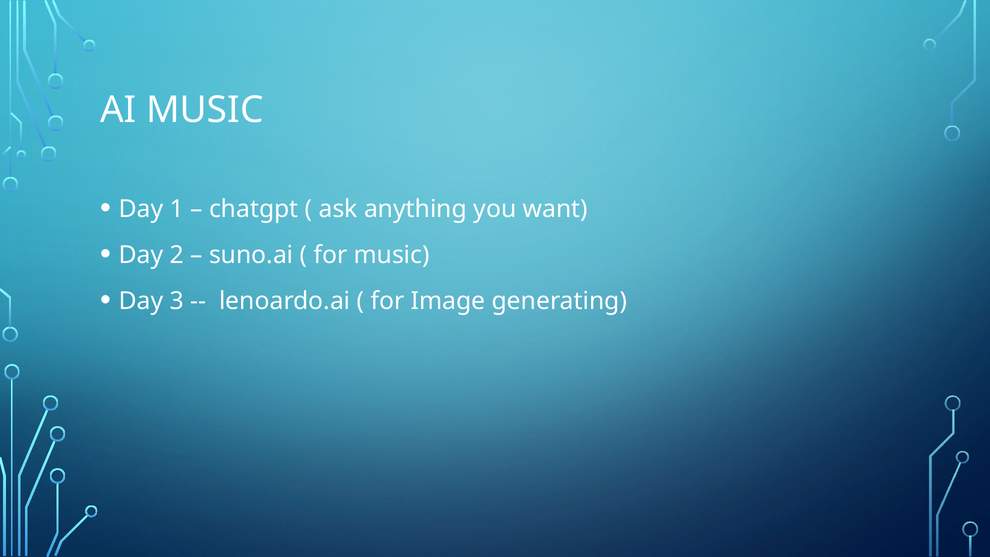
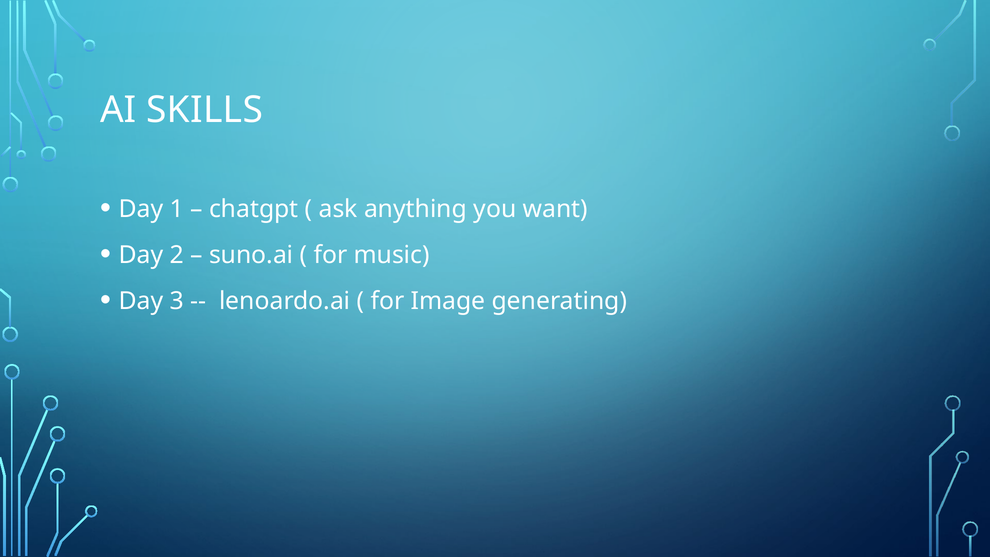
AI MUSIC: MUSIC -> SKILLS (205, 110)
